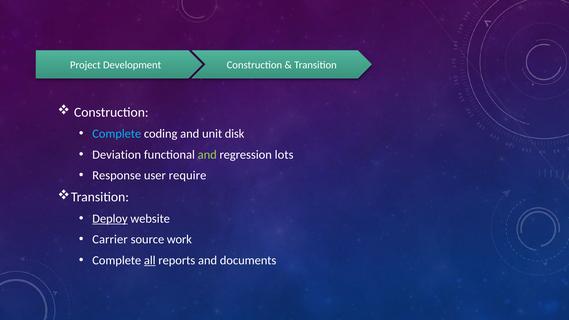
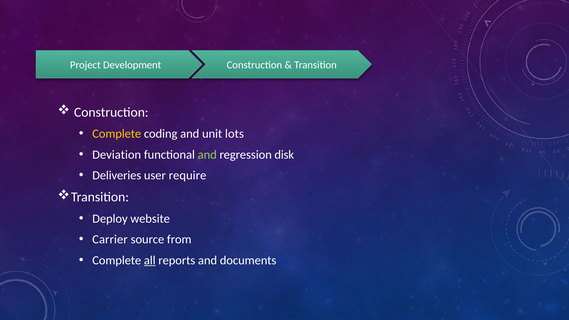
Complete colour: light blue -> yellow (117, 134)
disk: disk -> lots (234, 134)
lots: lots -> disk (284, 155)
Response: Response -> Deliveries (117, 176)
Deploy underline: present -> none (110, 219)
work: work -> from (179, 240)
